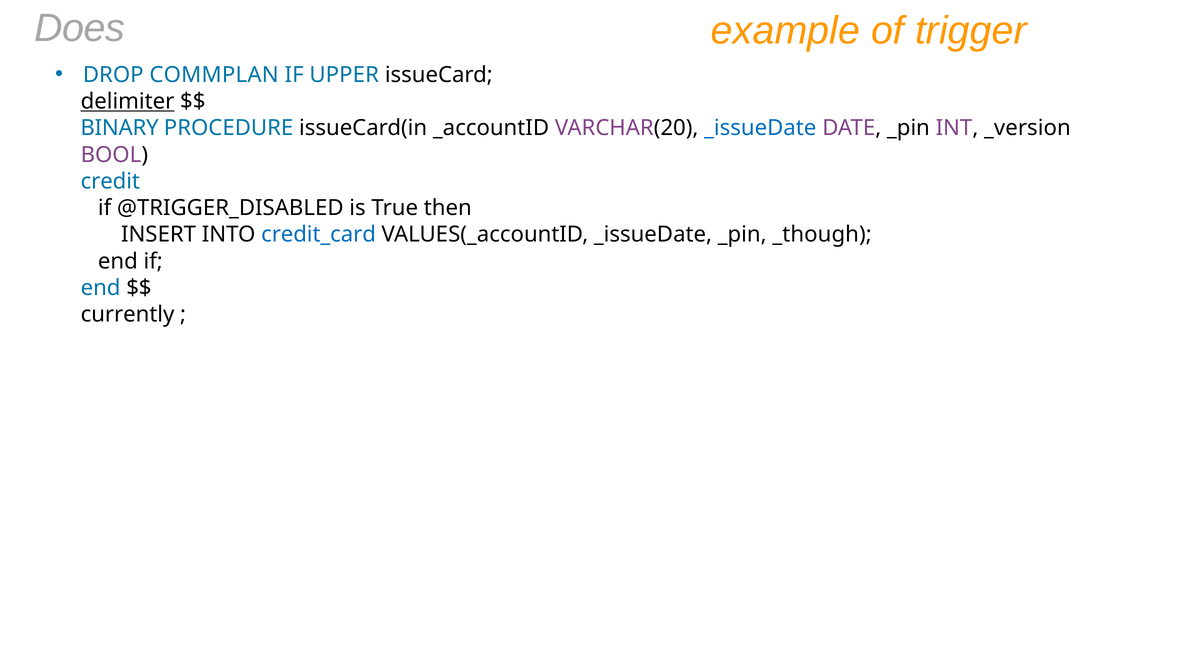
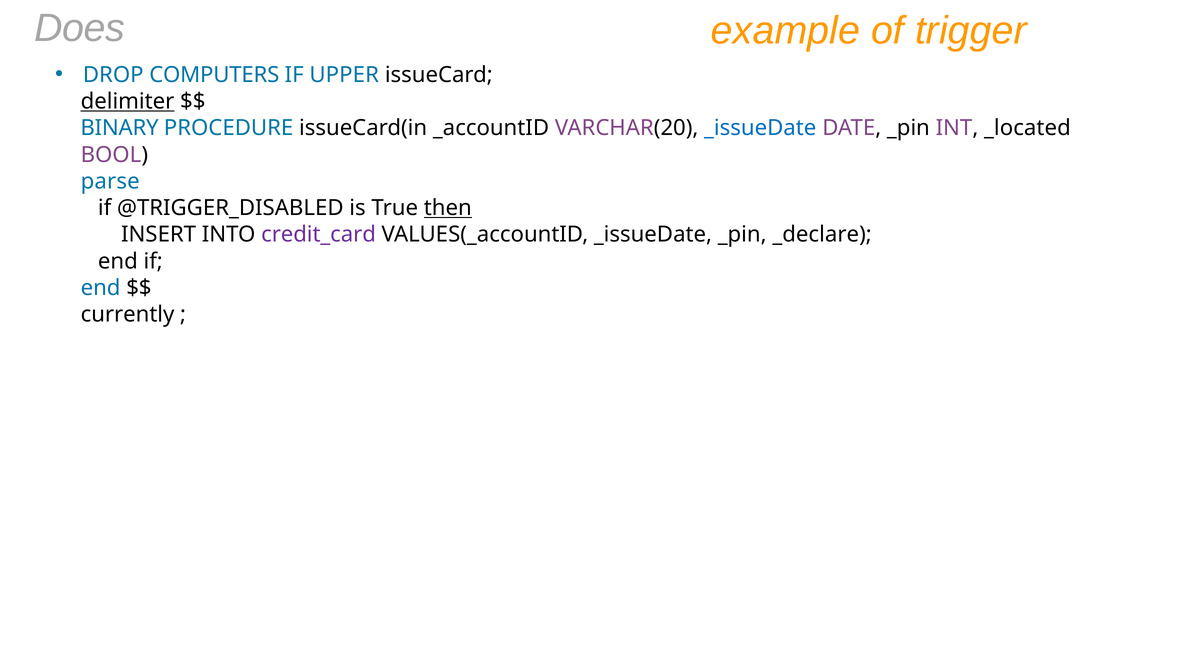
COMMPLAN: COMMPLAN -> COMPUTERS (214, 75)
_version: _version -> _located (1027, 128)
credit: credit -> parse (110, 181)
then underline: none -> present (448, 208)
credit_card colour: blue -> purple (319, 235)
_though: _though -> _declare (822, 235)
